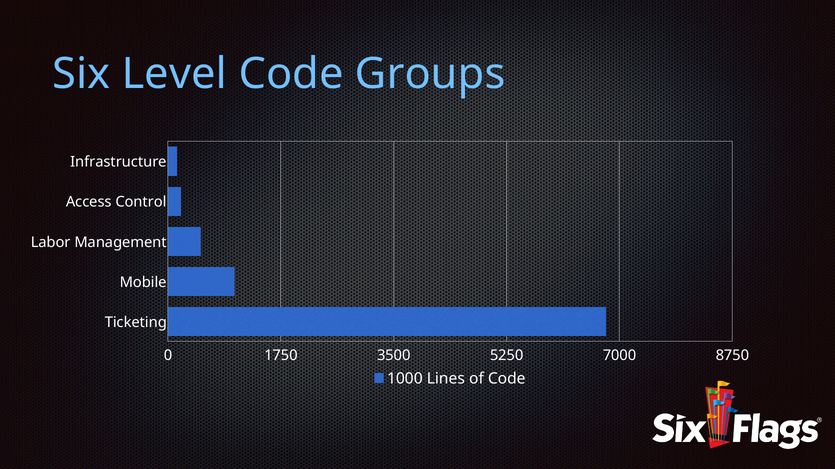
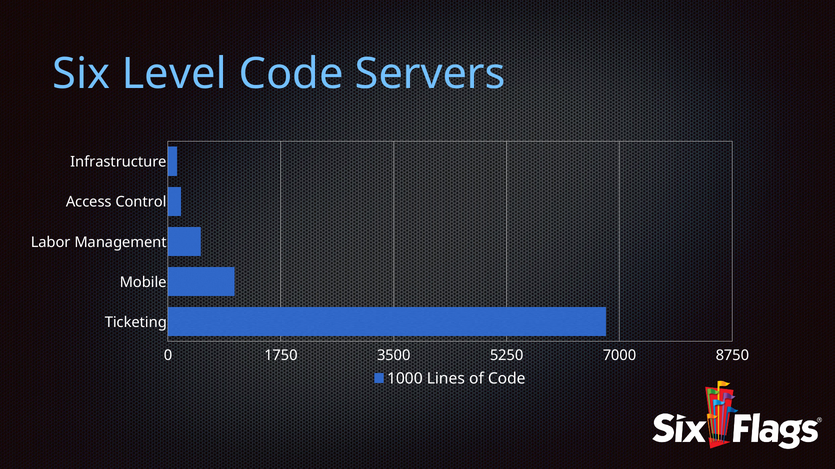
Groups: Groups -> Servers (430, 74)
